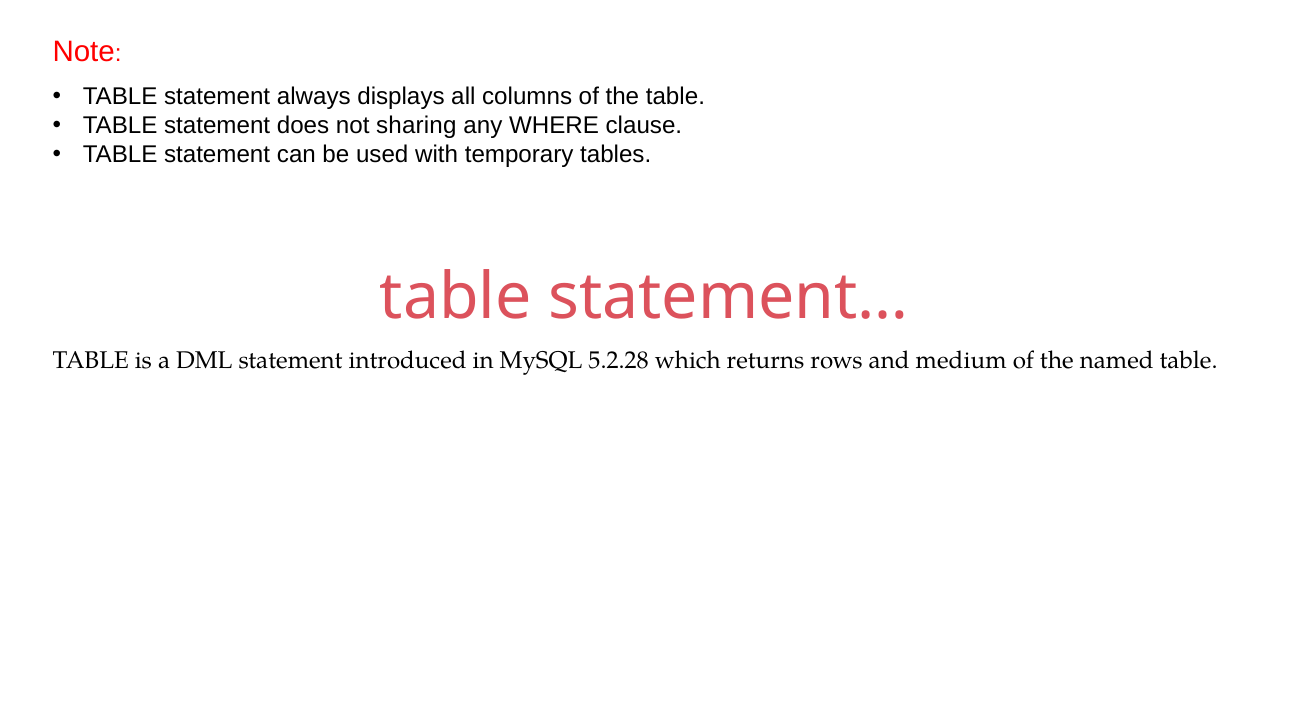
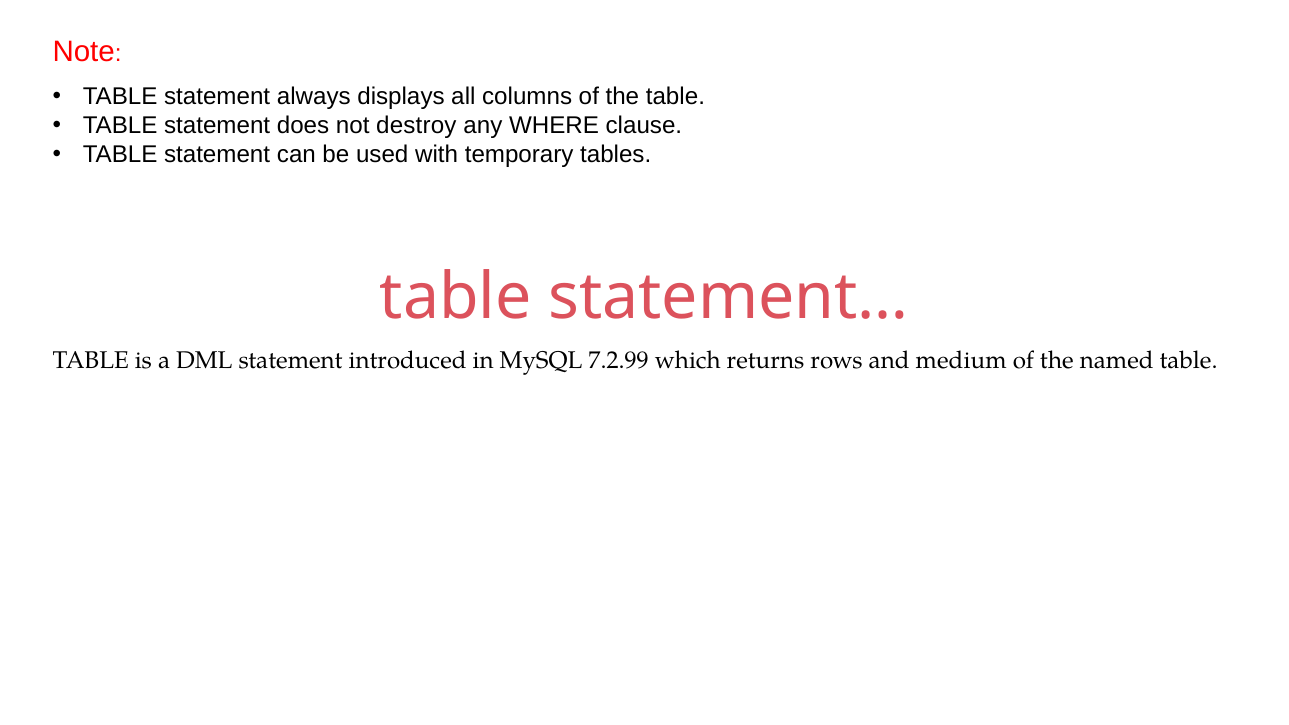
sharing: sharing -> destroy (416, 126)
5.2.28: 5.2.28 -> 7.2.99 (619, 361)
